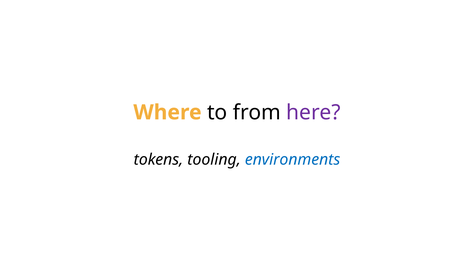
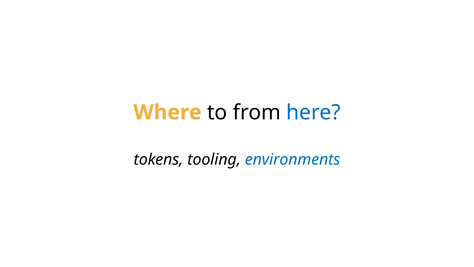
here colour: purple -> blue (313, 112)
